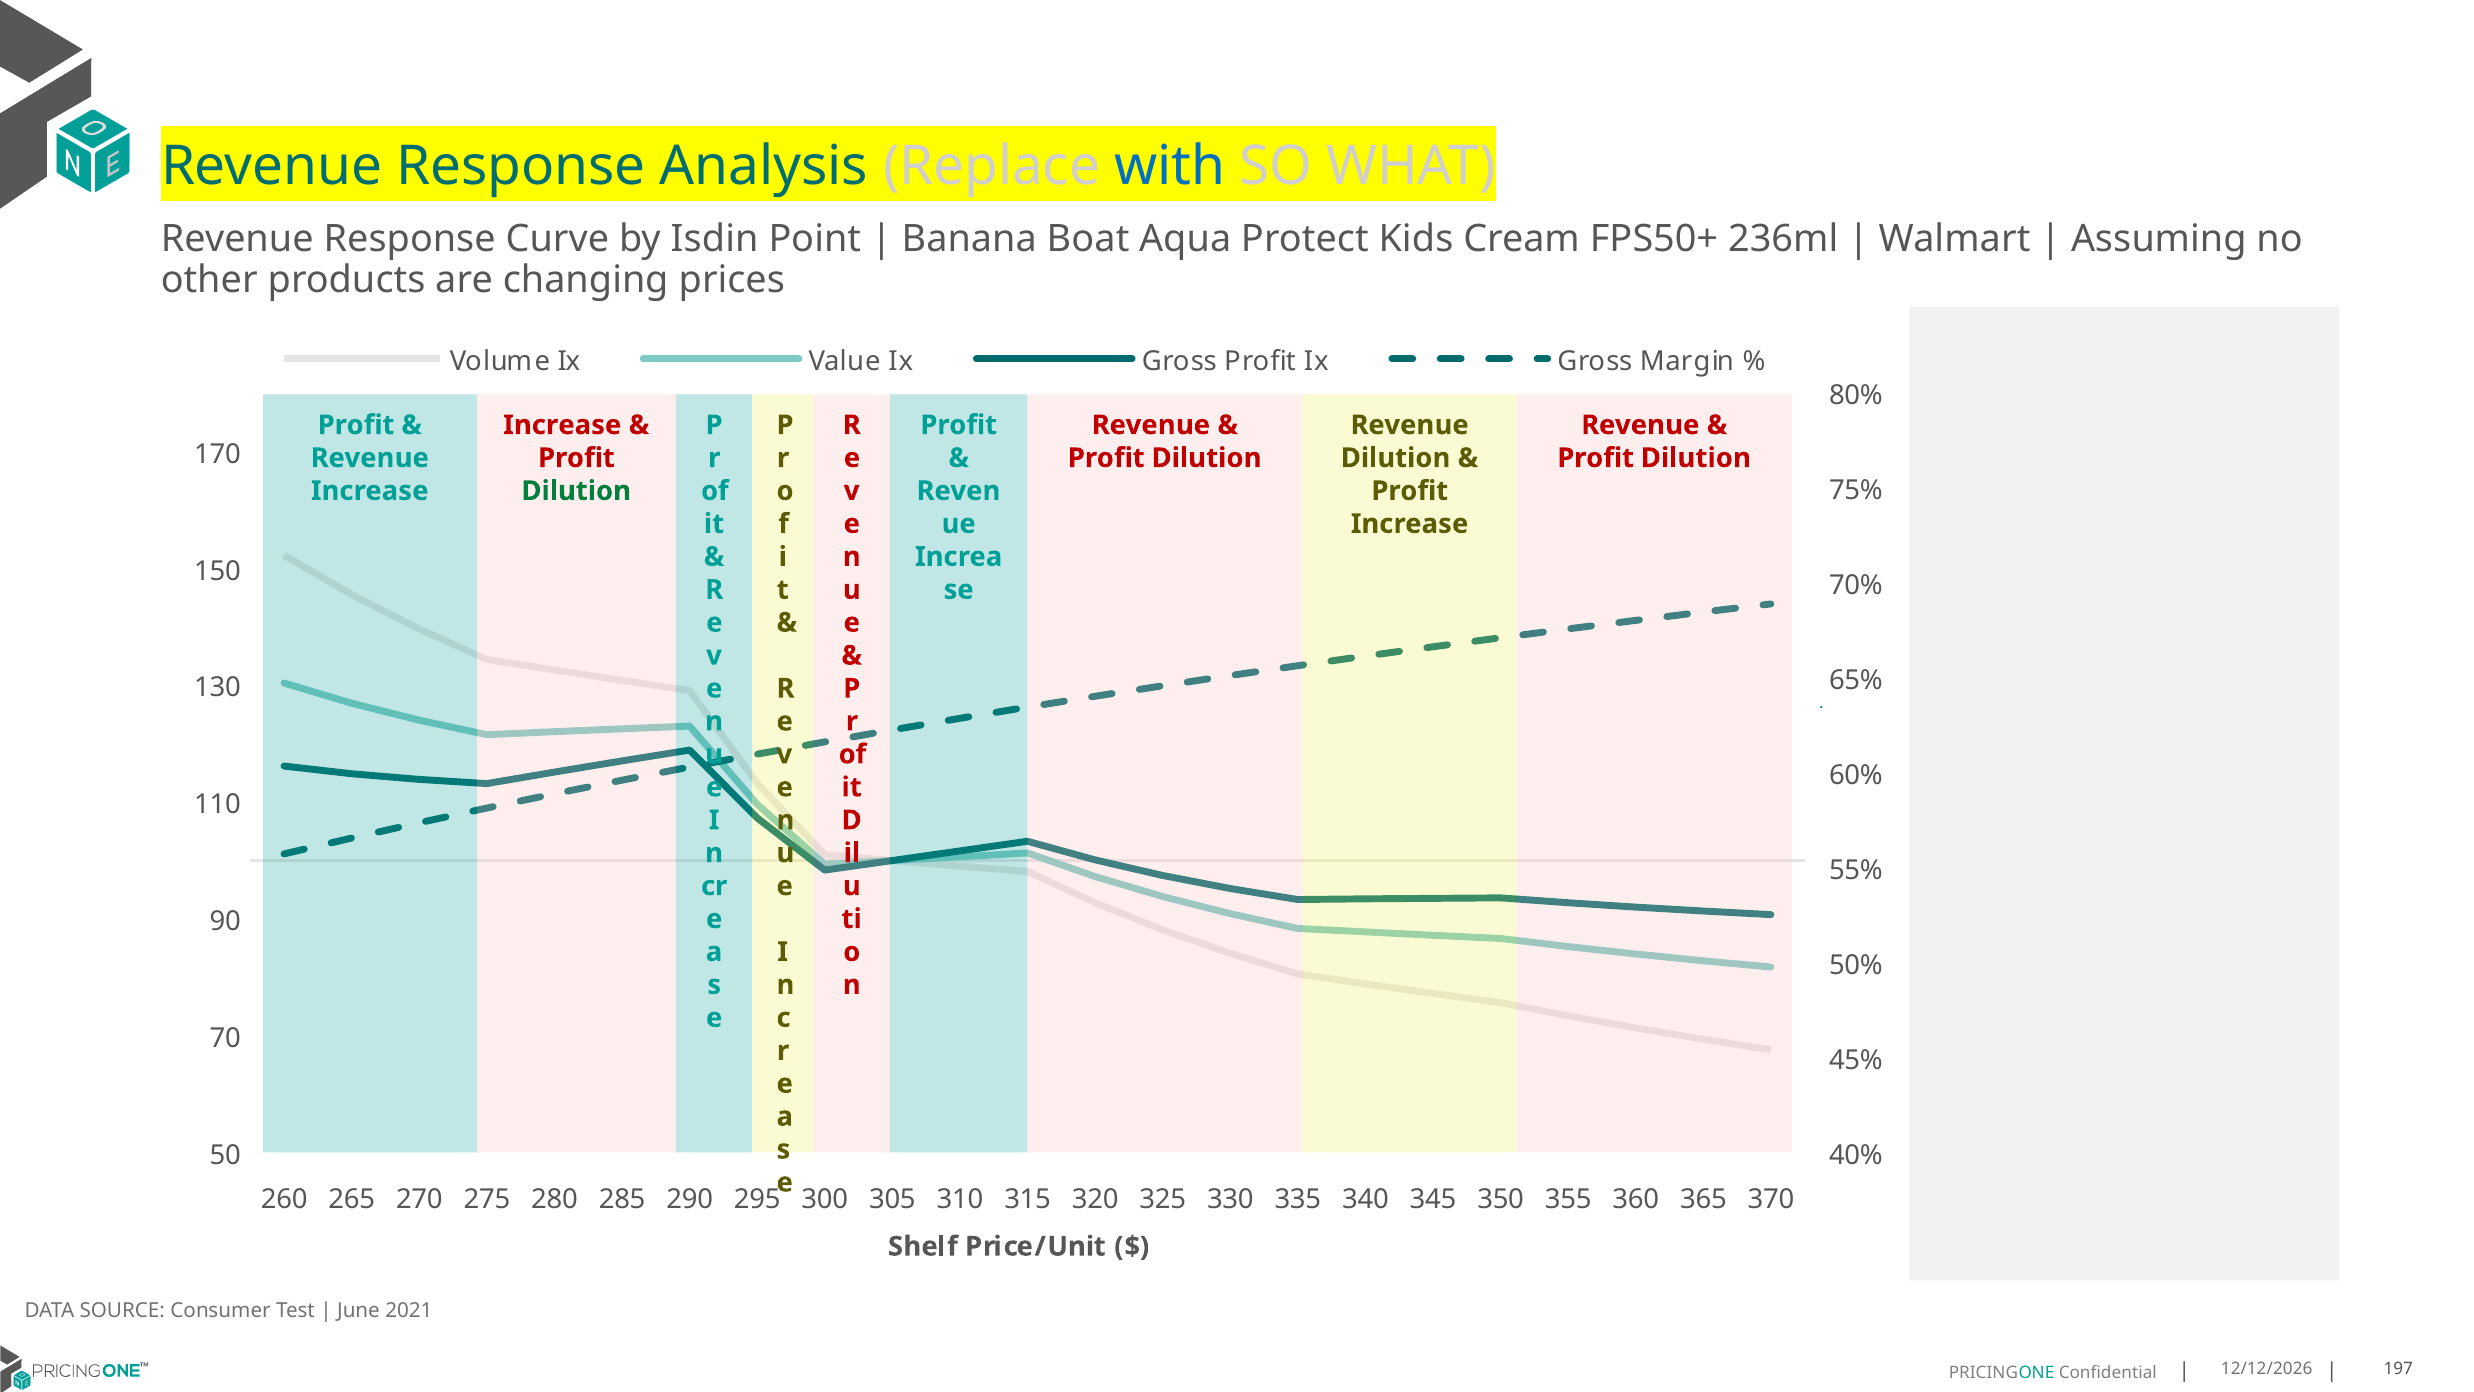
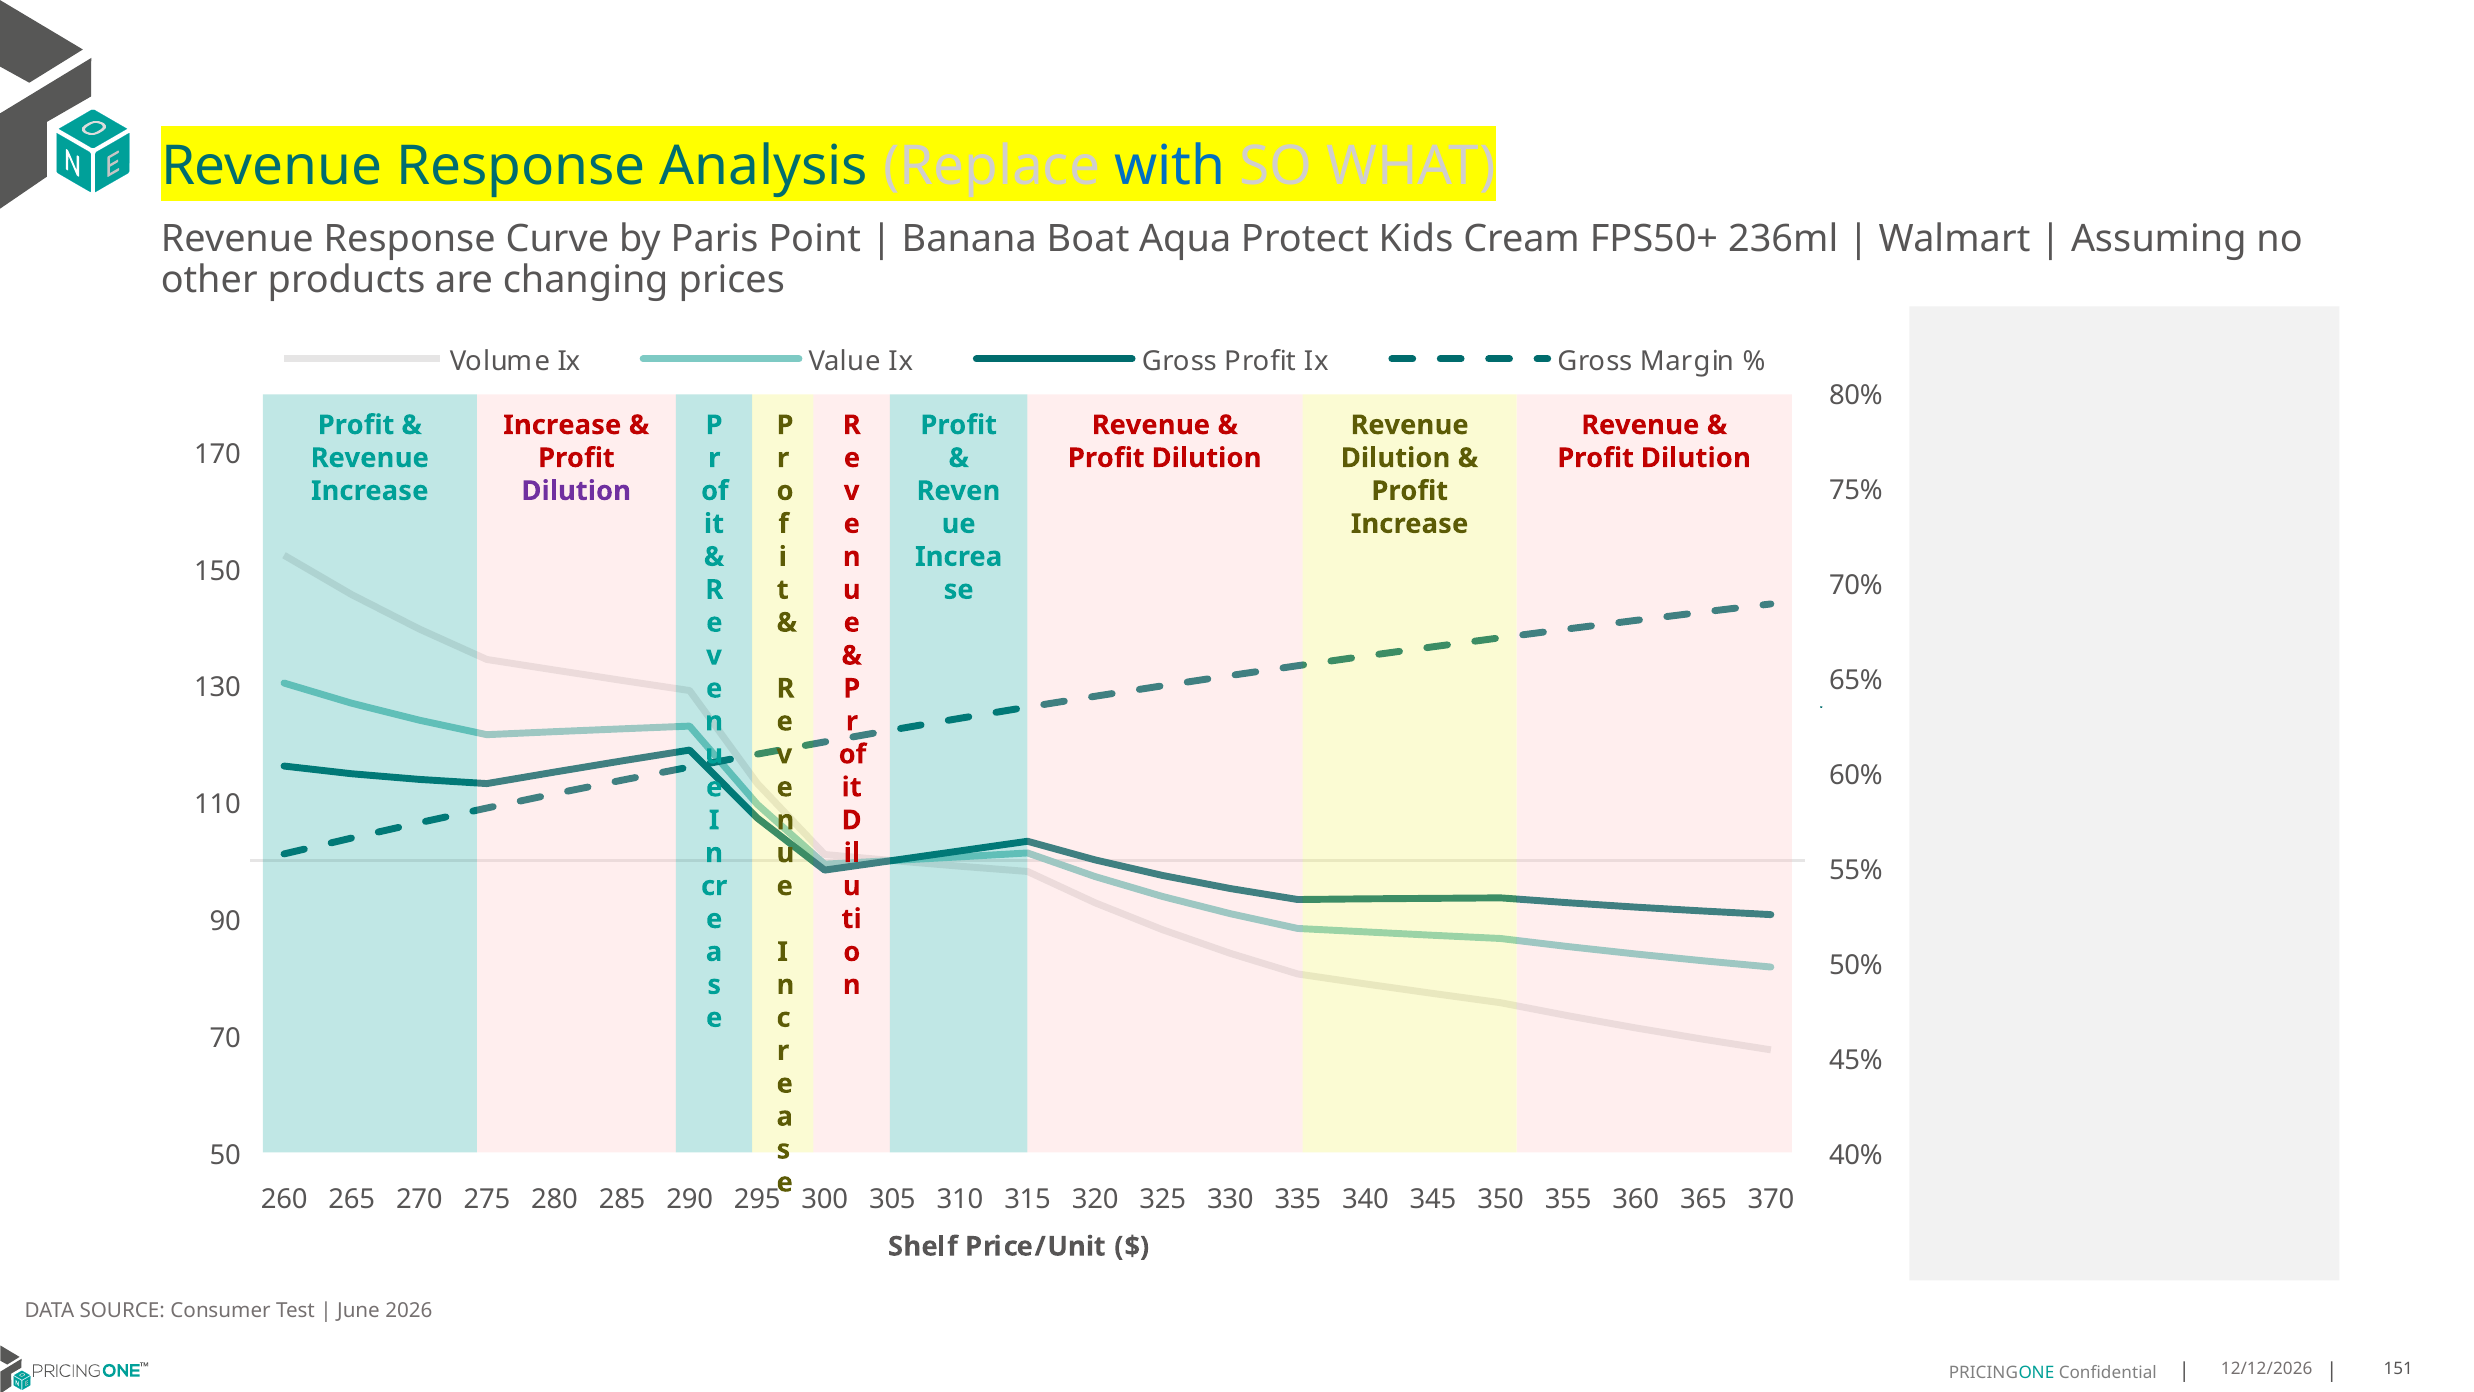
Isdin: Isdin -> Paris (715, 239)
Dilution colour: green -> purple (576, 491)
2021: 2021 -> 2026 (409, 1311)
197: 197 -> 151 (2398, 1368)
